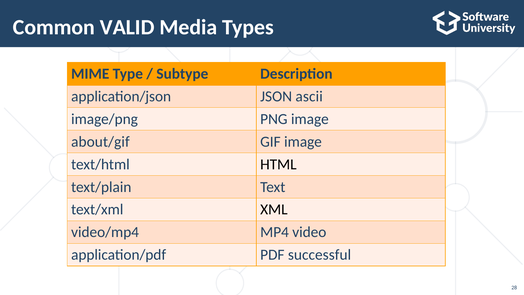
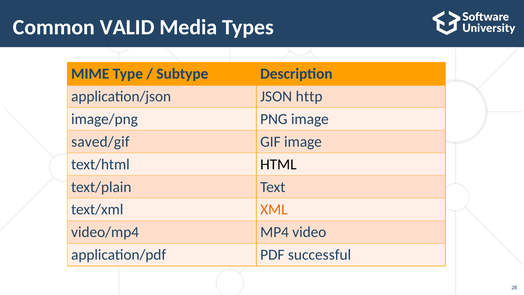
ascii: ascii -> http (309, 96)
about/gif: about/gif -> saved/gif (100, 142)
XML colour: black -> orange (274, 209)
